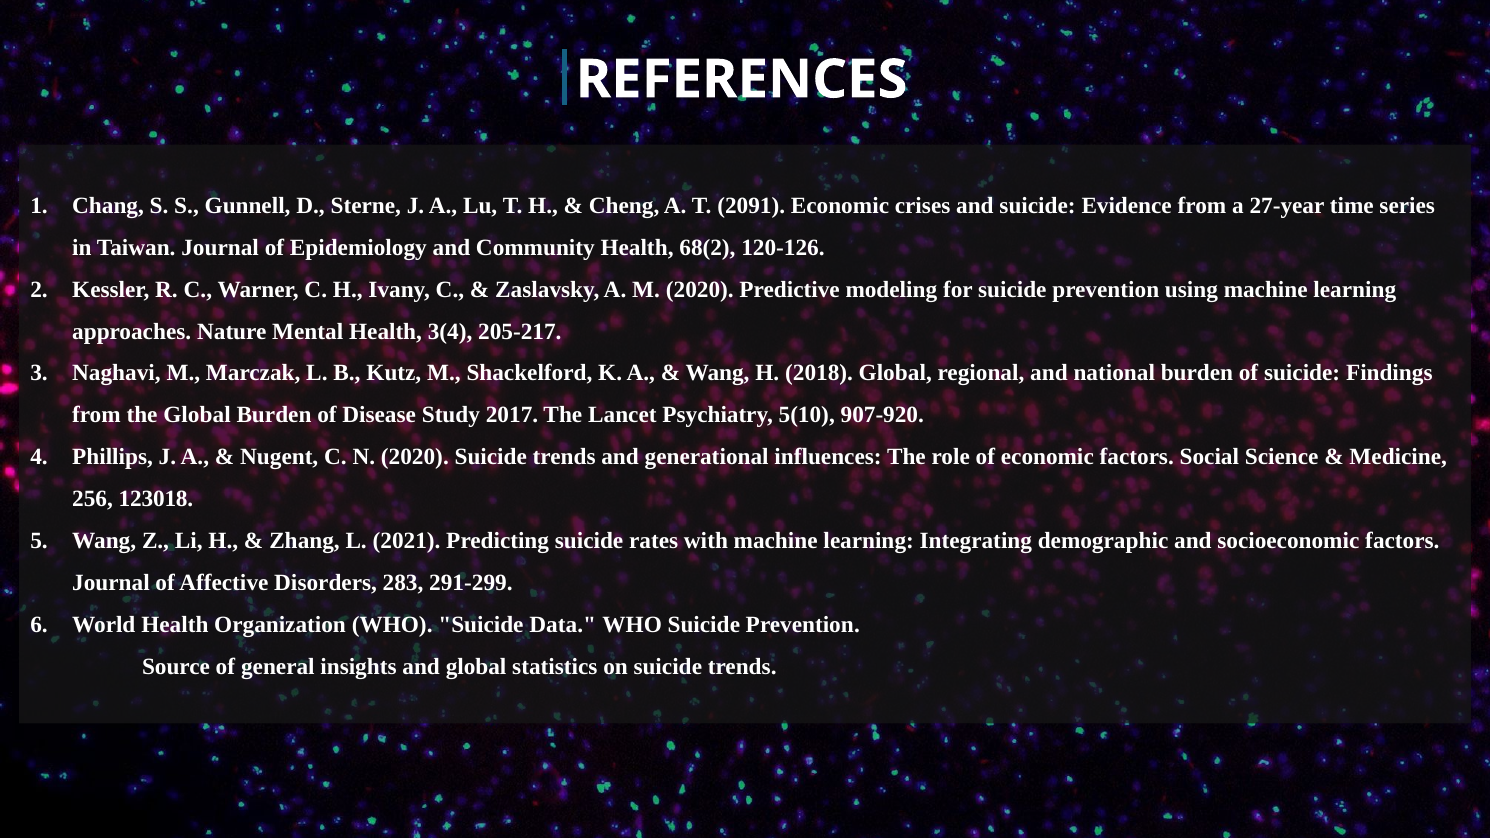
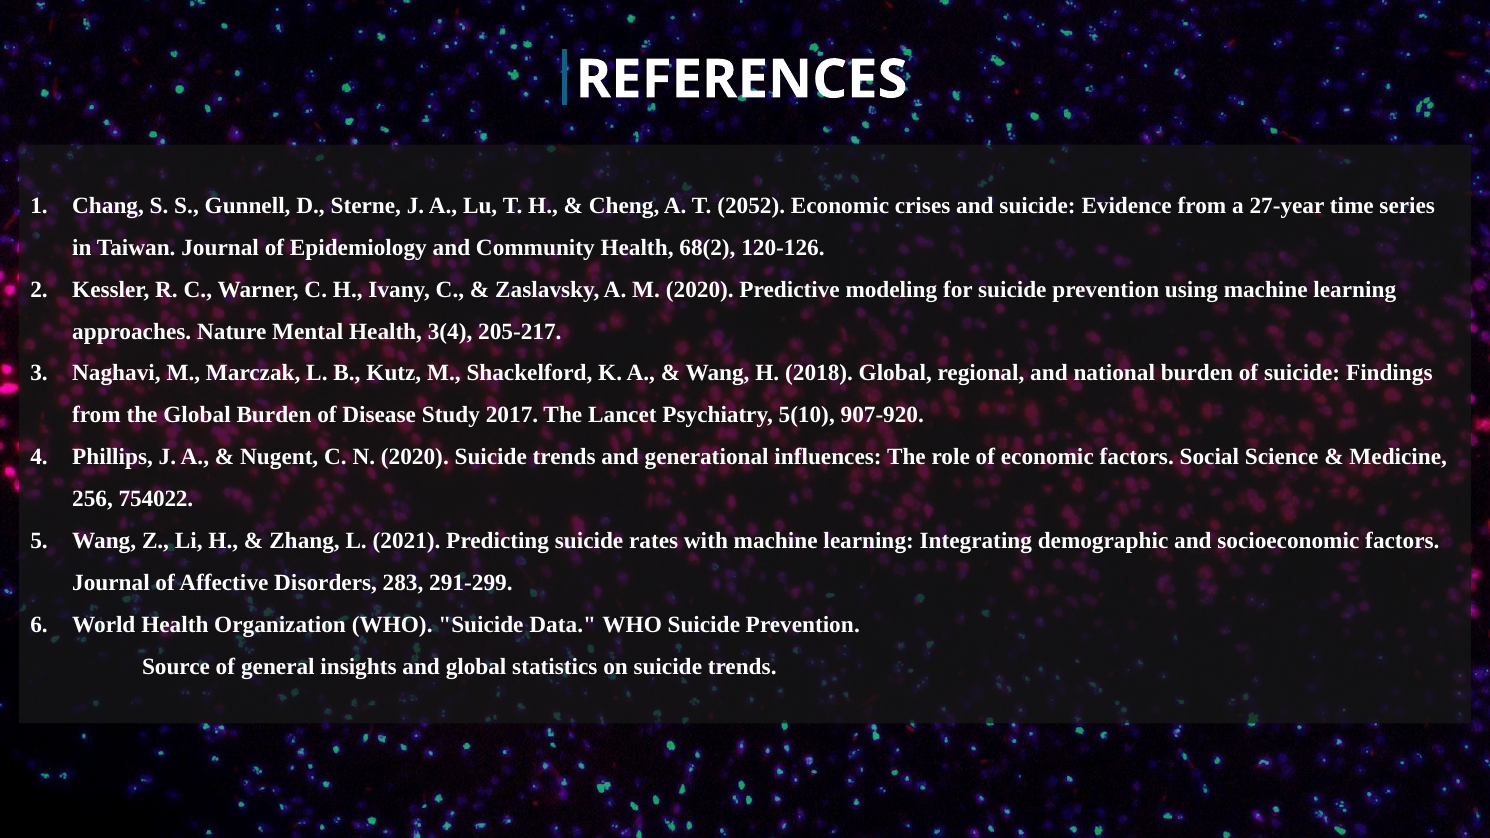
2091: 2091 -> 2052 (751, 206)
123018: 123018 -> 754022 (156, 499)
